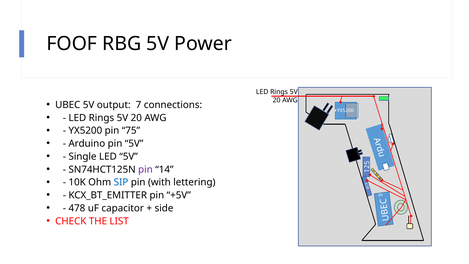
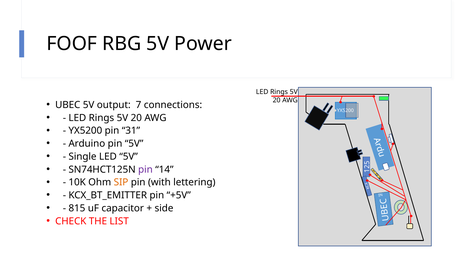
75: 75 -> 31 (131, 131)
SIP colour: blue -> orange (121, 182)
478: 478 -> 815 (77, 208)
